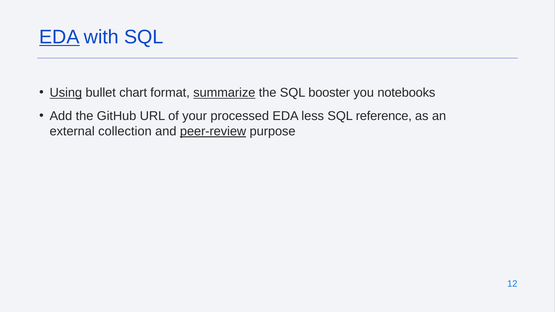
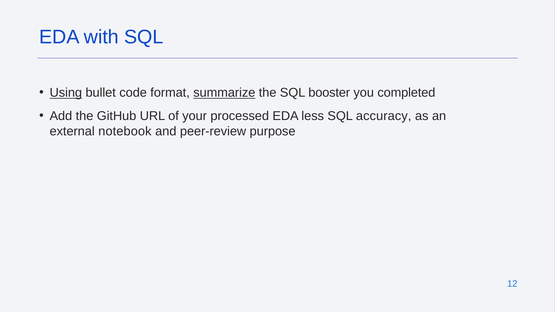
EDA underline: present -> none (59, 37)
chart: chart -> code (133, 93)
notebooks: notebooks -> completed (406, 93)
reference: reference -> accuracy (384, 116)
collection: collection -> notebook (125, 131)
peer-review underline: present -> none (213, 131)
